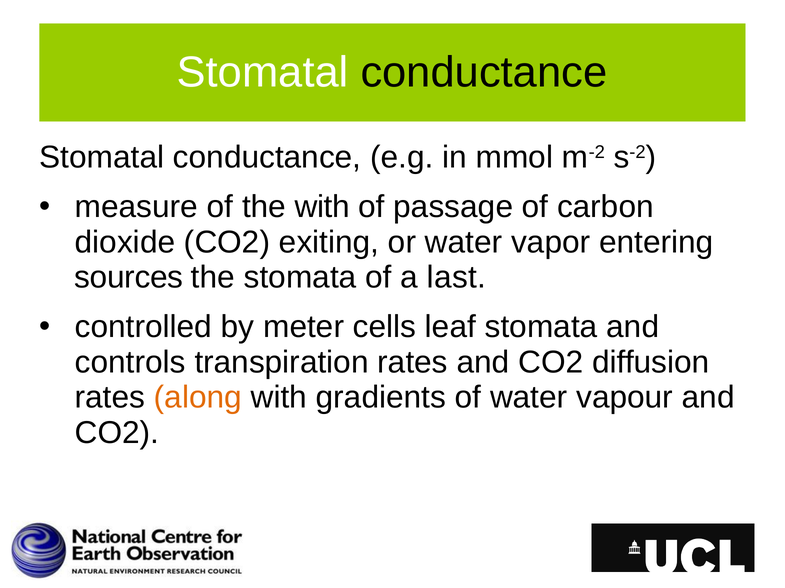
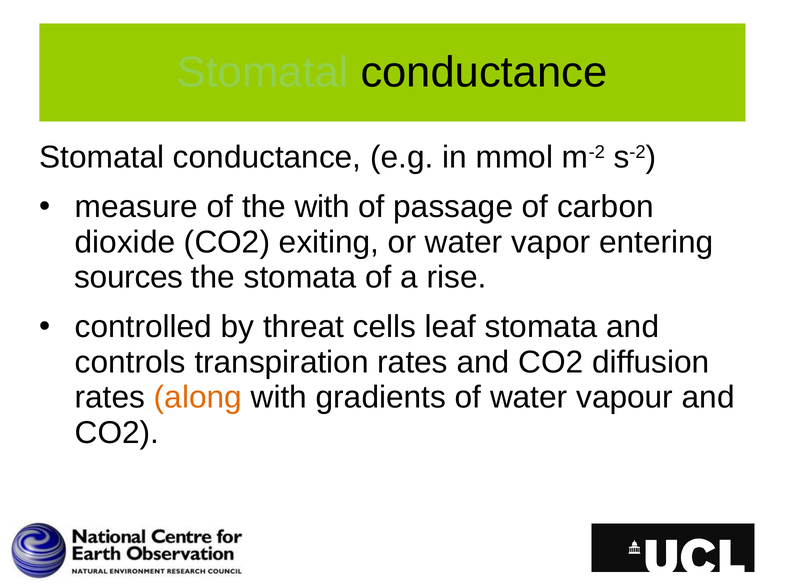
Stomatal colour: white -> light green (263, 73)
last: last -> rise (457, 278)
meter: meter -> threat (304, 327)
